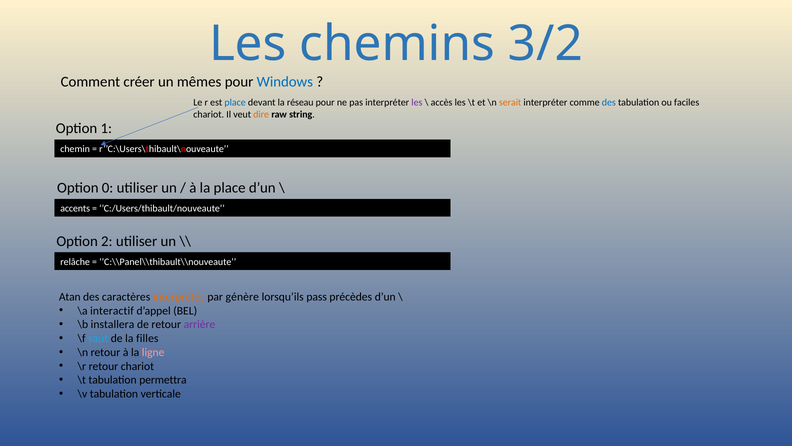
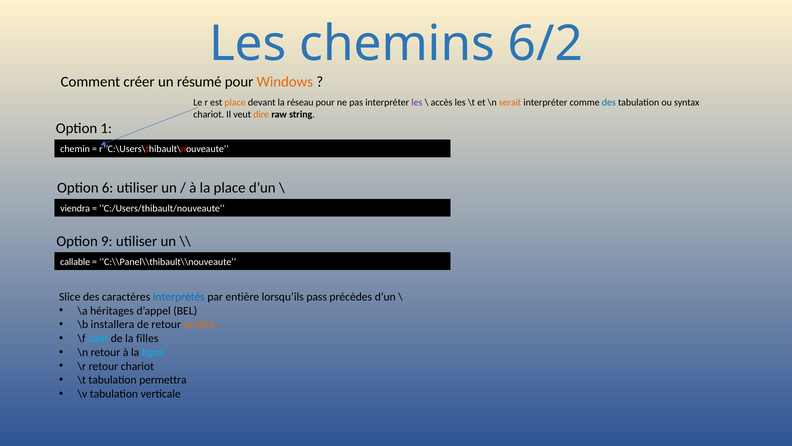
3/2: 3/2 -> 6/2 (545, 44)
mêmes: mêmes -> résumé (199, 82)
Windows colour: blue -> orange (285, 82)
place colour: blue -> orange (235, 102)
faciles: faciles -> syntax (687, 102)
0: 0 -> 6 (108, 188)
accents: accents -> viendra (75, 208)
2: 2 -> 9 (107, 241)
relâche: relâche -> callable (75, 262)
Atan: Atan -> Slice (70, 297)
interprétés colour: orange -> blue (179, 297)
génère: génère -> entière (242, 297)
interactif: interactif -> héritages (112, 310)
arrière colour: purple -> orange (200, 324)
ligne colour: pink -> light blue (153, 352)
